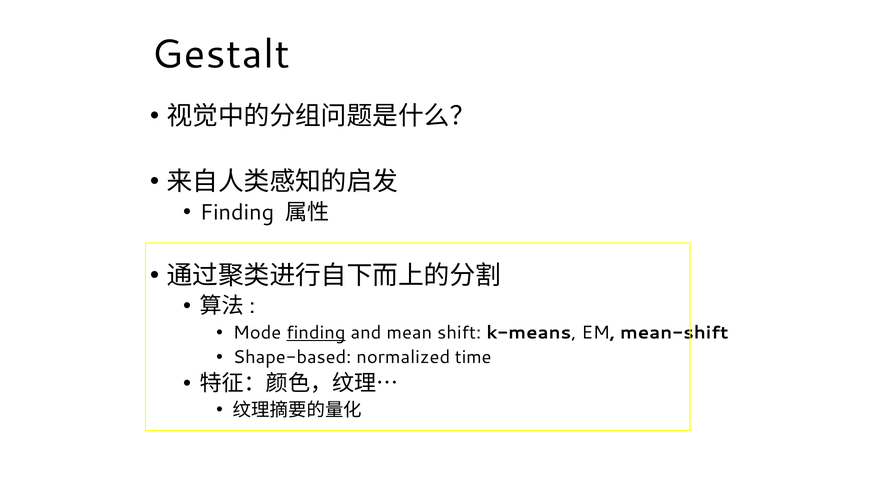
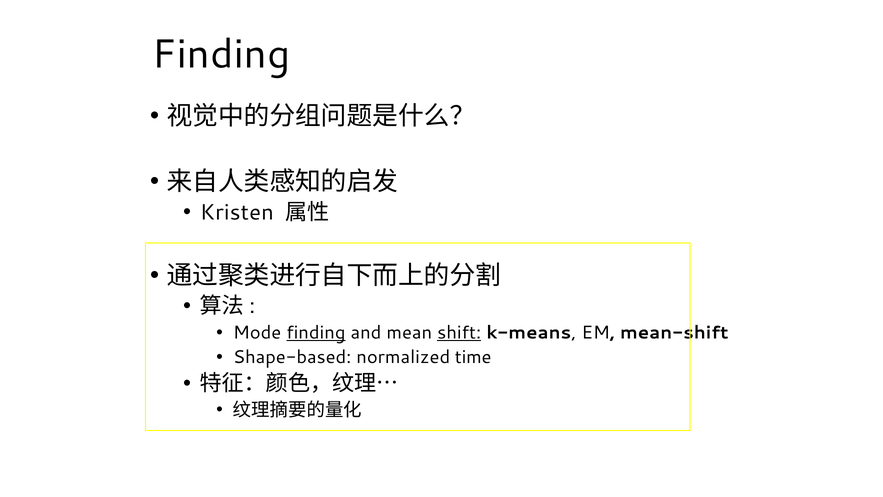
Gestalt: Gestalt -> Finding (221, 54)
Finding: Finding -> Kristen (237, 212)
shift underline: none -> present (459, 332)
